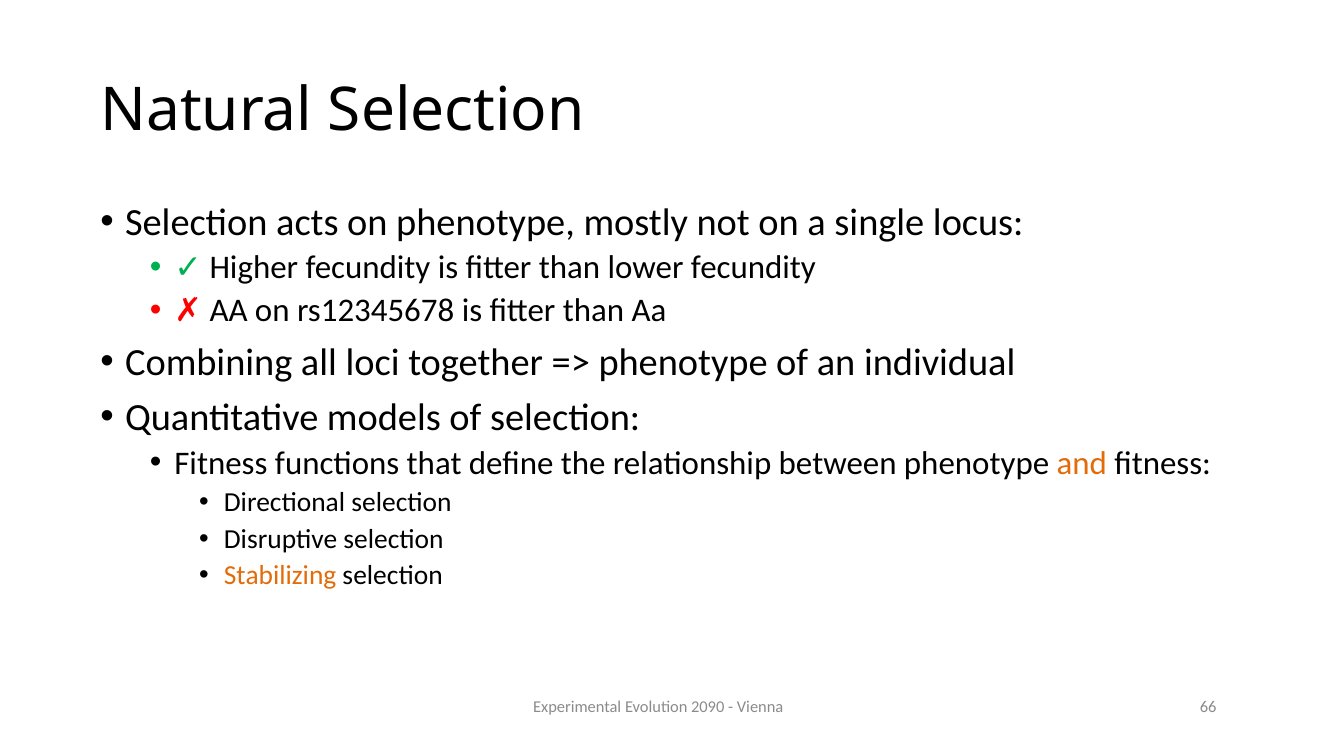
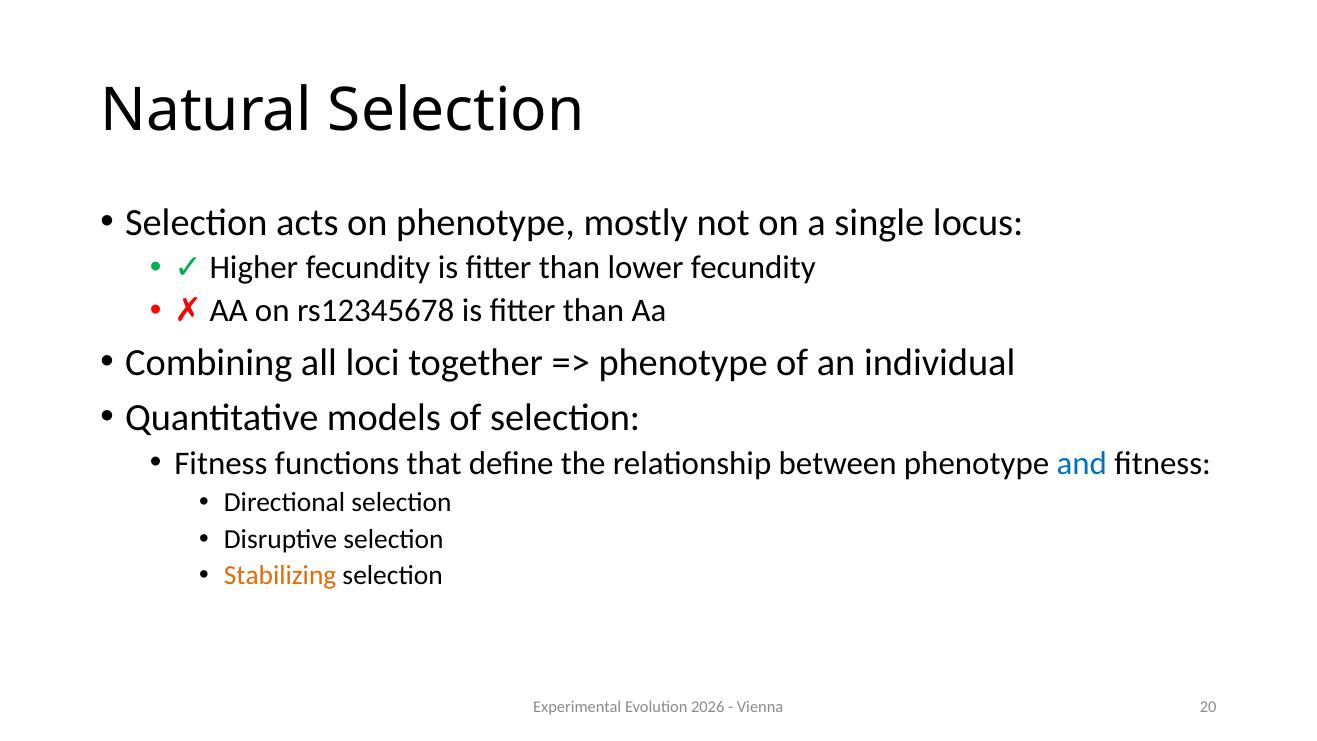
and colour: orange -> blue (1082, 463)
2090: 2090 -> 2026 (708, 707)
66: 66 -> 20 (1208, 707)
